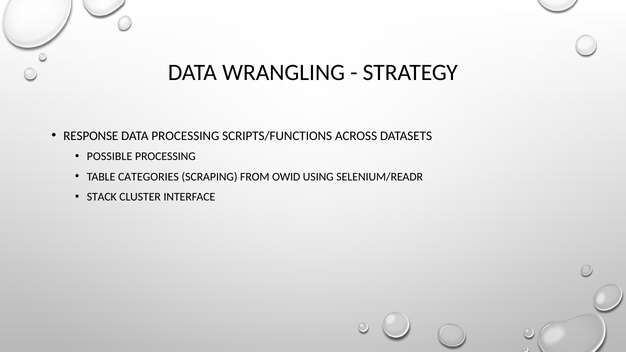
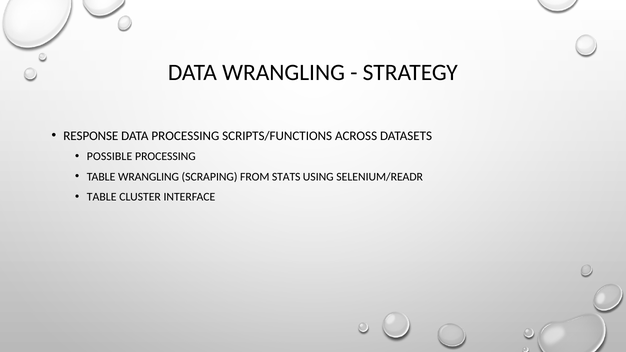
TABLE CATEGORIES: CATEGORIES -> WRANGLING (149, 177)
OWID: OWID -> STATS (286, 177)
STACK: STACK -> TABLE (102, 197)
